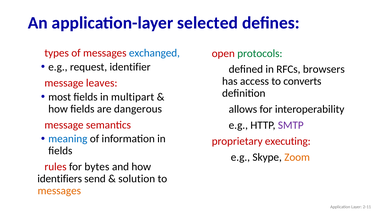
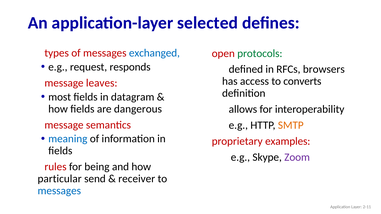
identifier: identifier -> responds (130, 67)
multipart: multipart -> datagram (133, 97)
SMTP colour: purple -> orange (291, 125)
executing: executing -> examples (288, 141)
Zoom colour: orange -> purple (297, 157)
bytes: bytes -> being (97, 167)
identifiers: identifiers -> particular (60, 179)
solution: solution -> receiver (137, 179)
messages colour: orange -> blue (59, 191)
